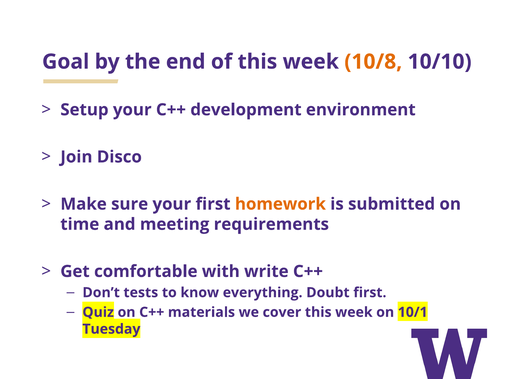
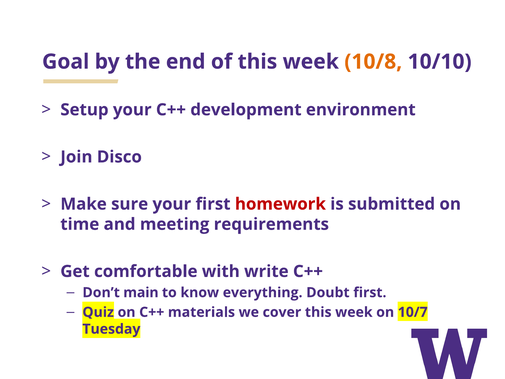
homework colour: orange -> red (280, 204)
tests: tests -> main (141, 292)
10/1: 10/1 -> 10/7 (413, 312)
